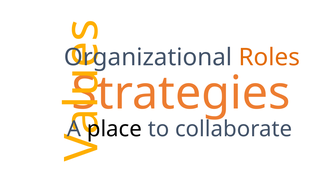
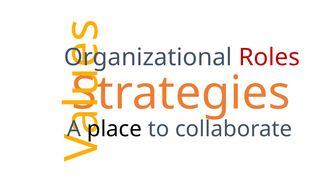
Roles colour: orange -> red (269, 58)
